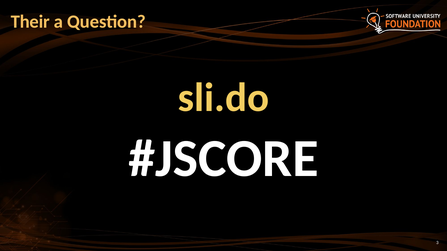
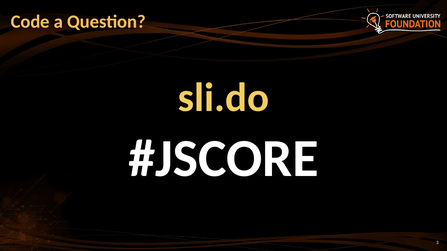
Their: Their -> Code (30, 22)
